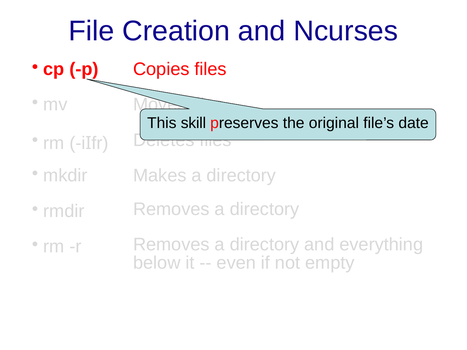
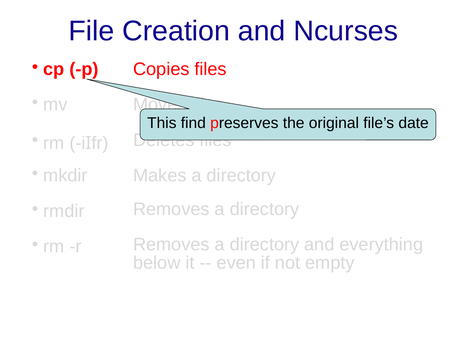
skill: skill -> find (193, 123)
